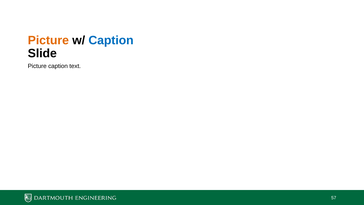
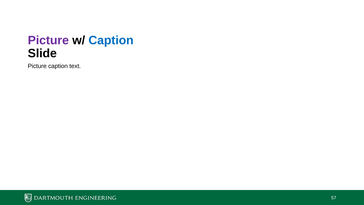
Picture colour: orange -> purple (48, 40)
